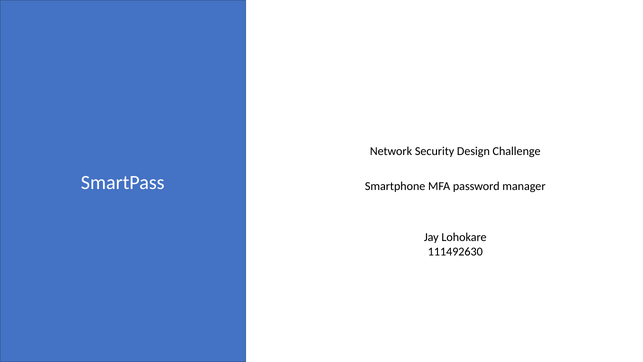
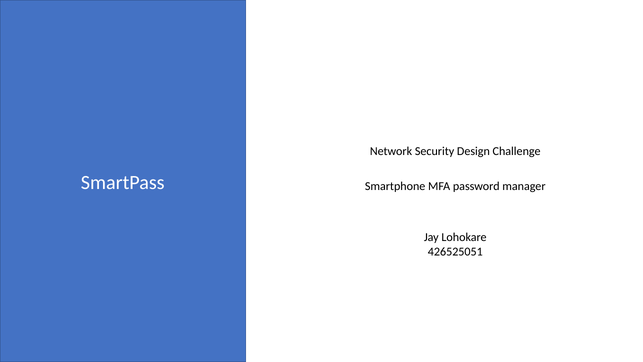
111492630: 111492630 -> 426525051 (455, 251)
